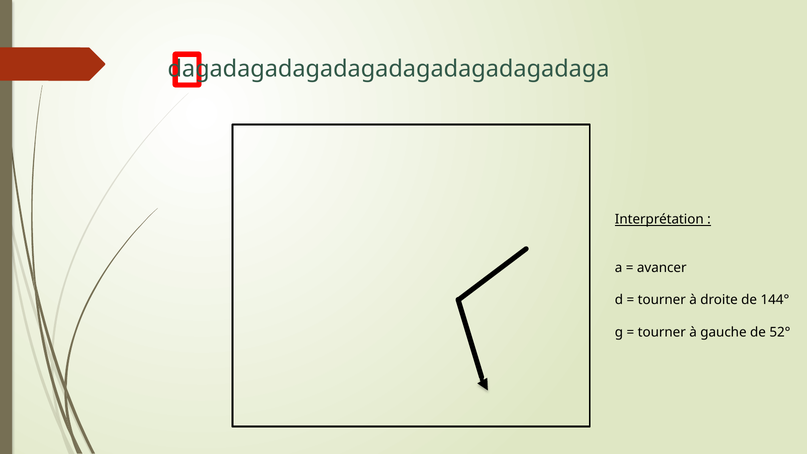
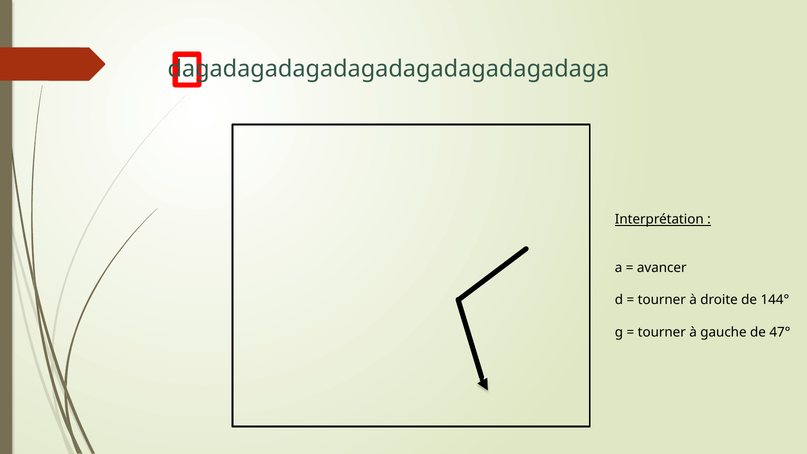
52°: 52° -> 47° (780, 332)
